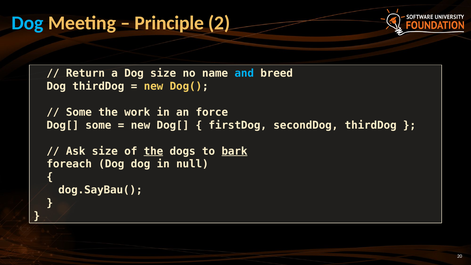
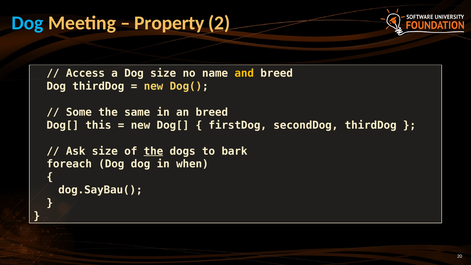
Principle: Principle -> Property (169, 23)
Return: Return -> Access (85, 73)
and colour: light blue -> yellow (244, 73)
work: work -> same (137, 112)
an force: force -> breed (212, 112)
Dog[ some: some -> this (98, 125)
bark underline: present -> none (234, 151)
null: null -> when (192, 164)
